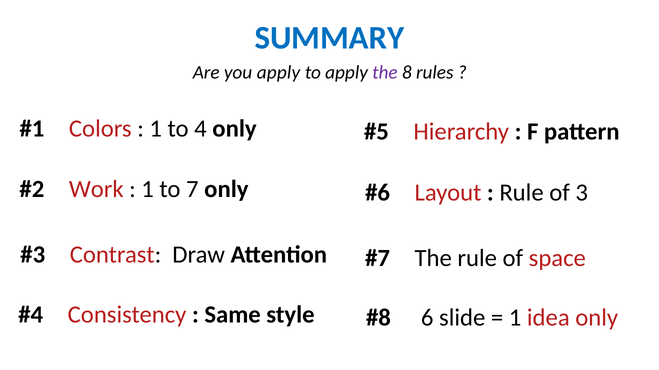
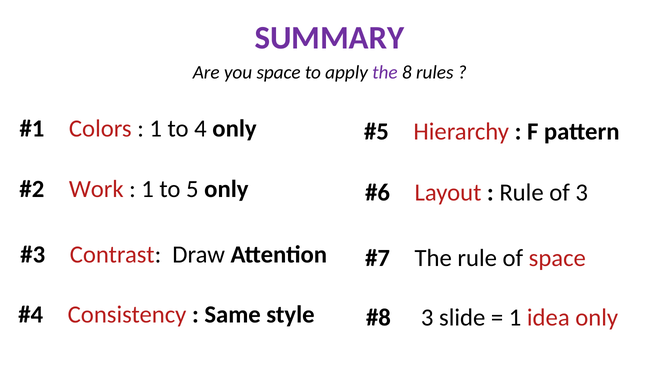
SUMMARY colour: blue -> purple (329, 38)
you apply: apply -> space (279, 73)
7: 7 -> 5 (192, 189)
6: 6 -> 3 (427, 318)
